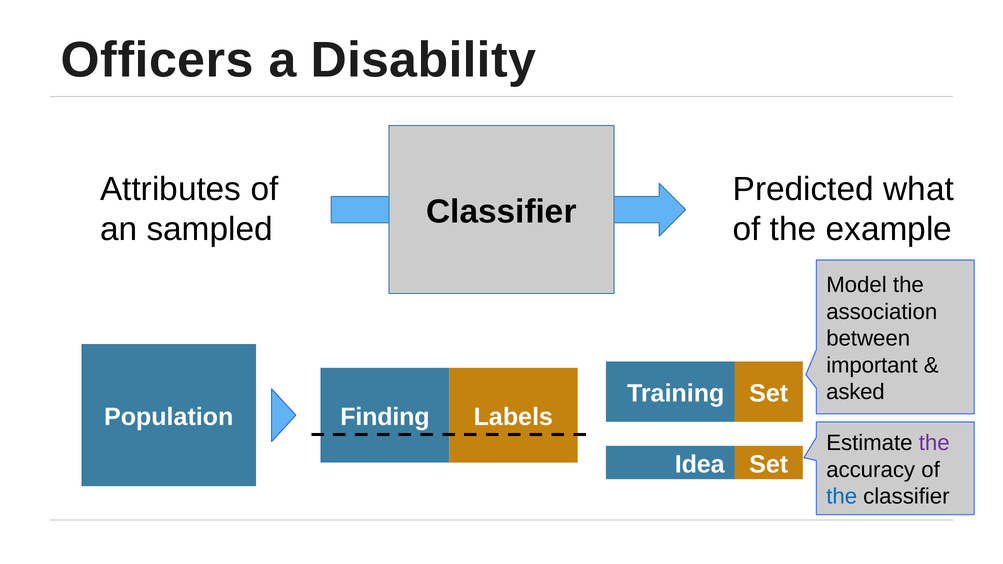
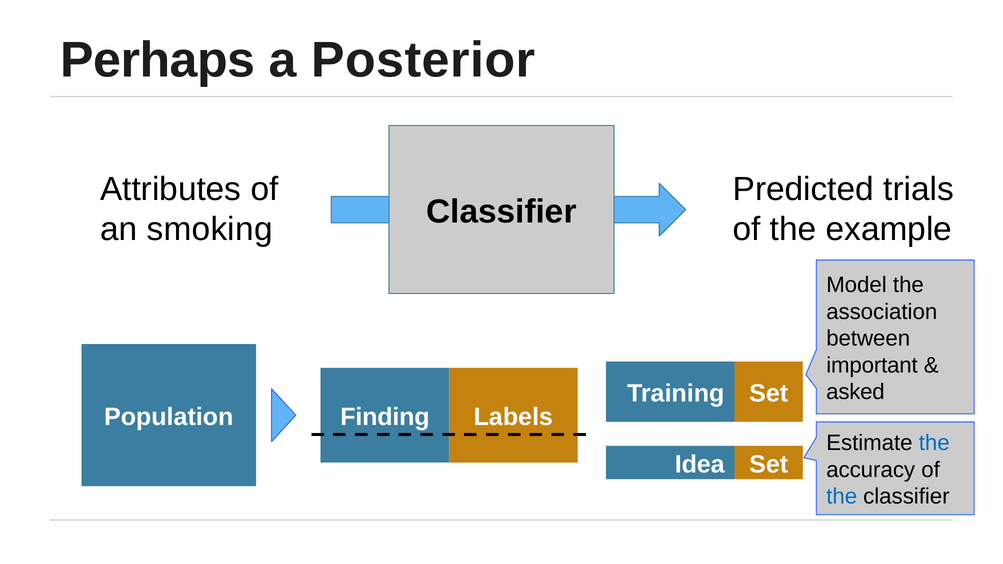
Officers: Officers -> Perhaps (158, 60)
Disability: Disability -> Posterior (423, 60)
what: what -> trials (919, 189)
sampled: sampled -> smoking (210, 229)
the colour: purple -> blue (934, 443)
